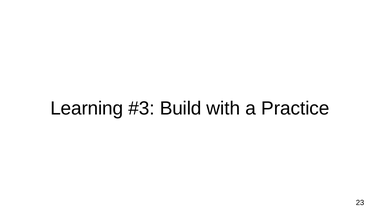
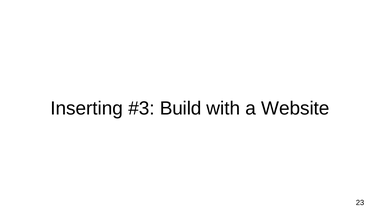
Learning: Learning -> Inserting (87, 108)
Practice: Practice -> Website (295, 108)
